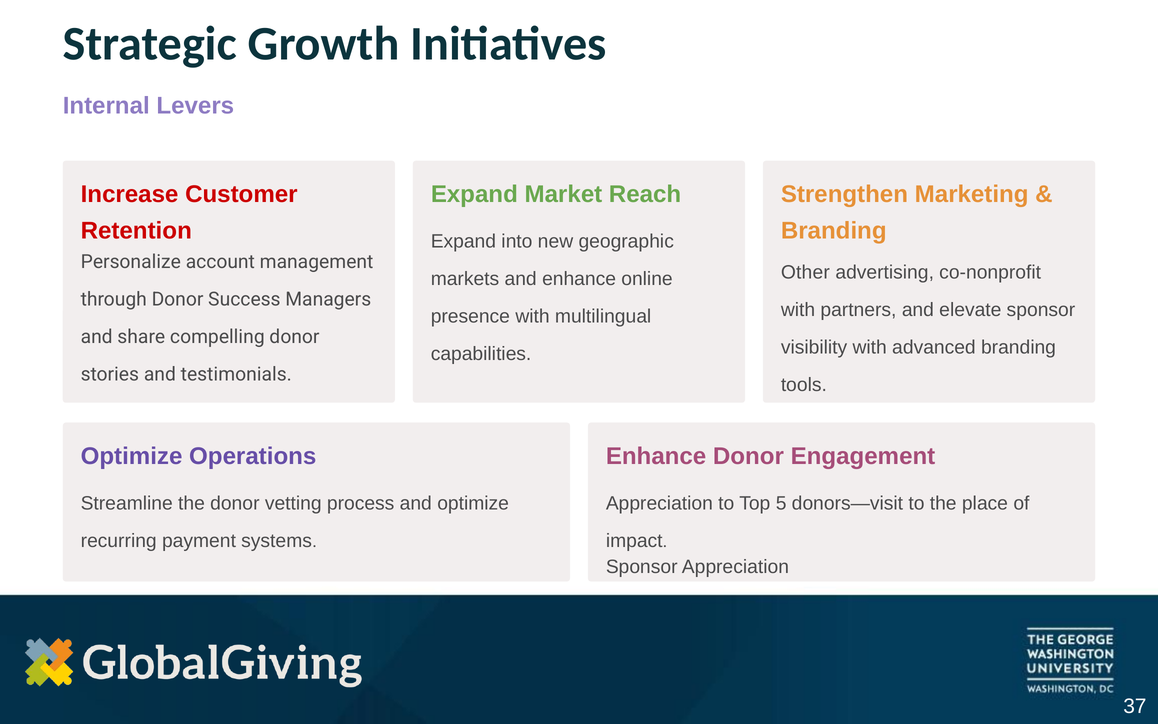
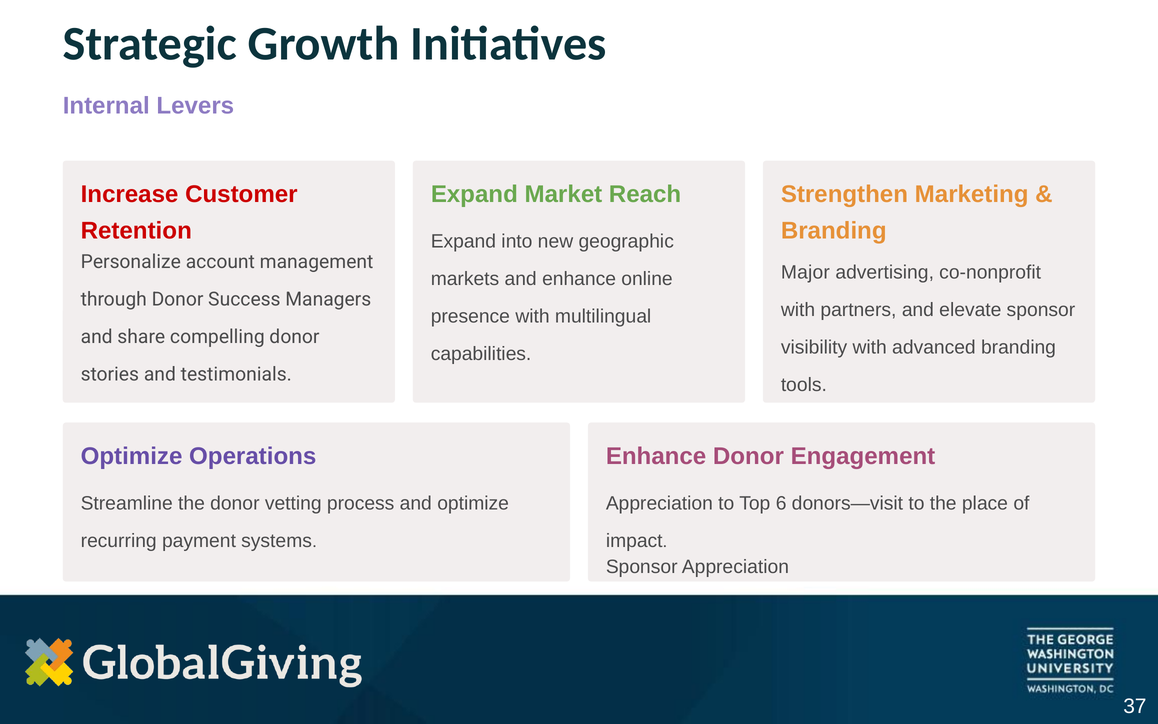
Other: Other -> Major (805, 272)
5: 5 -> 6 (781, 503)
